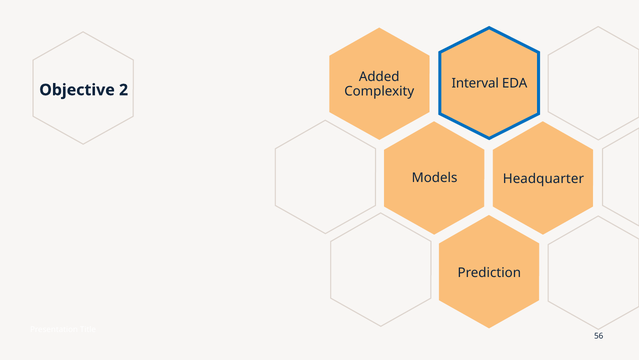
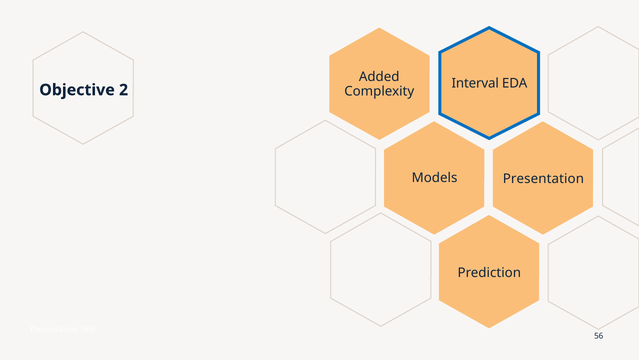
Models Headquarter: Headquarter -> Presentation (543, 179)
